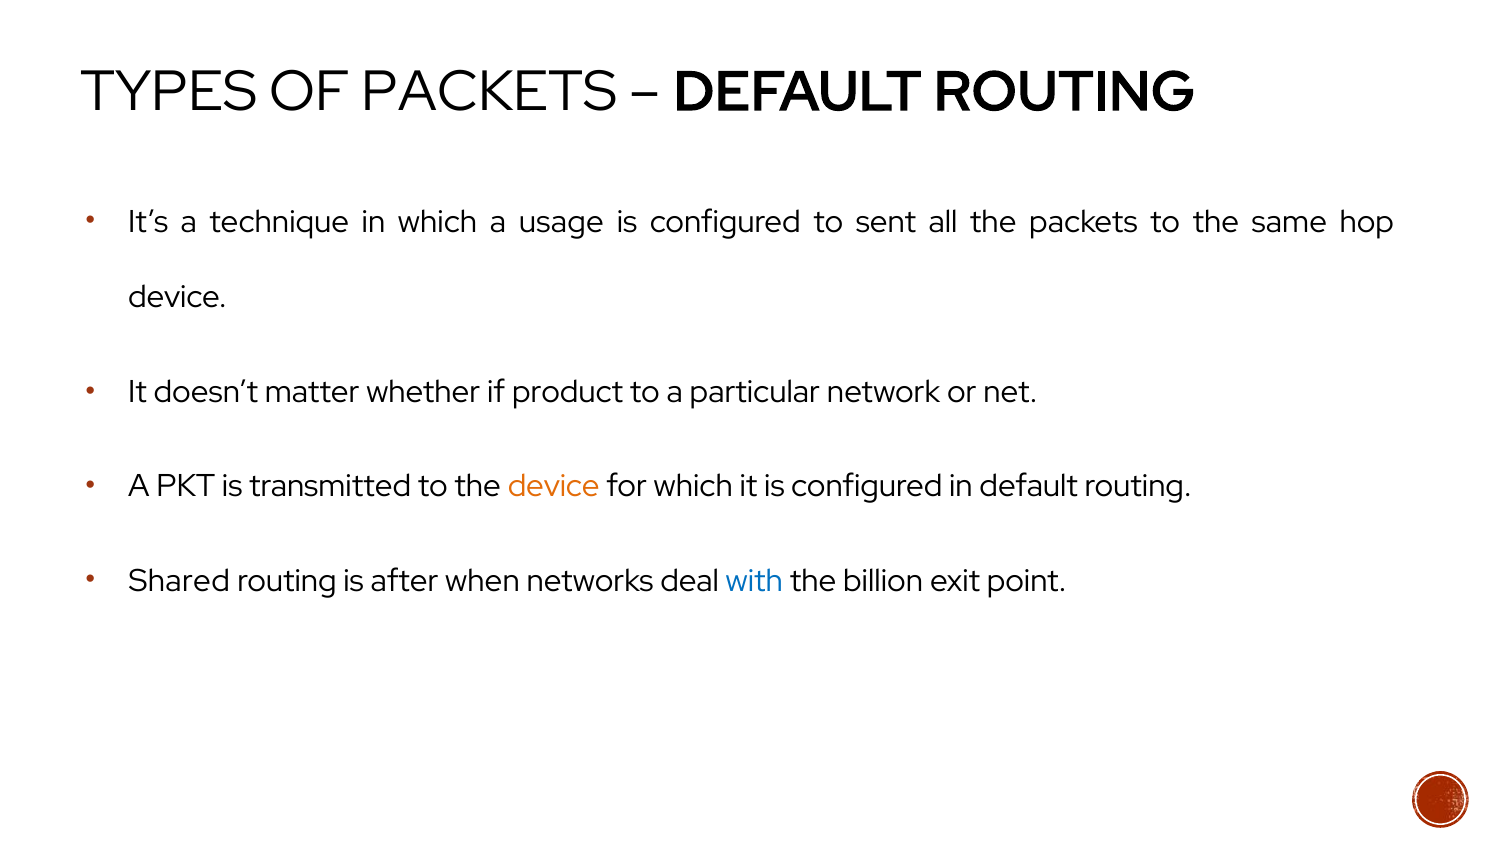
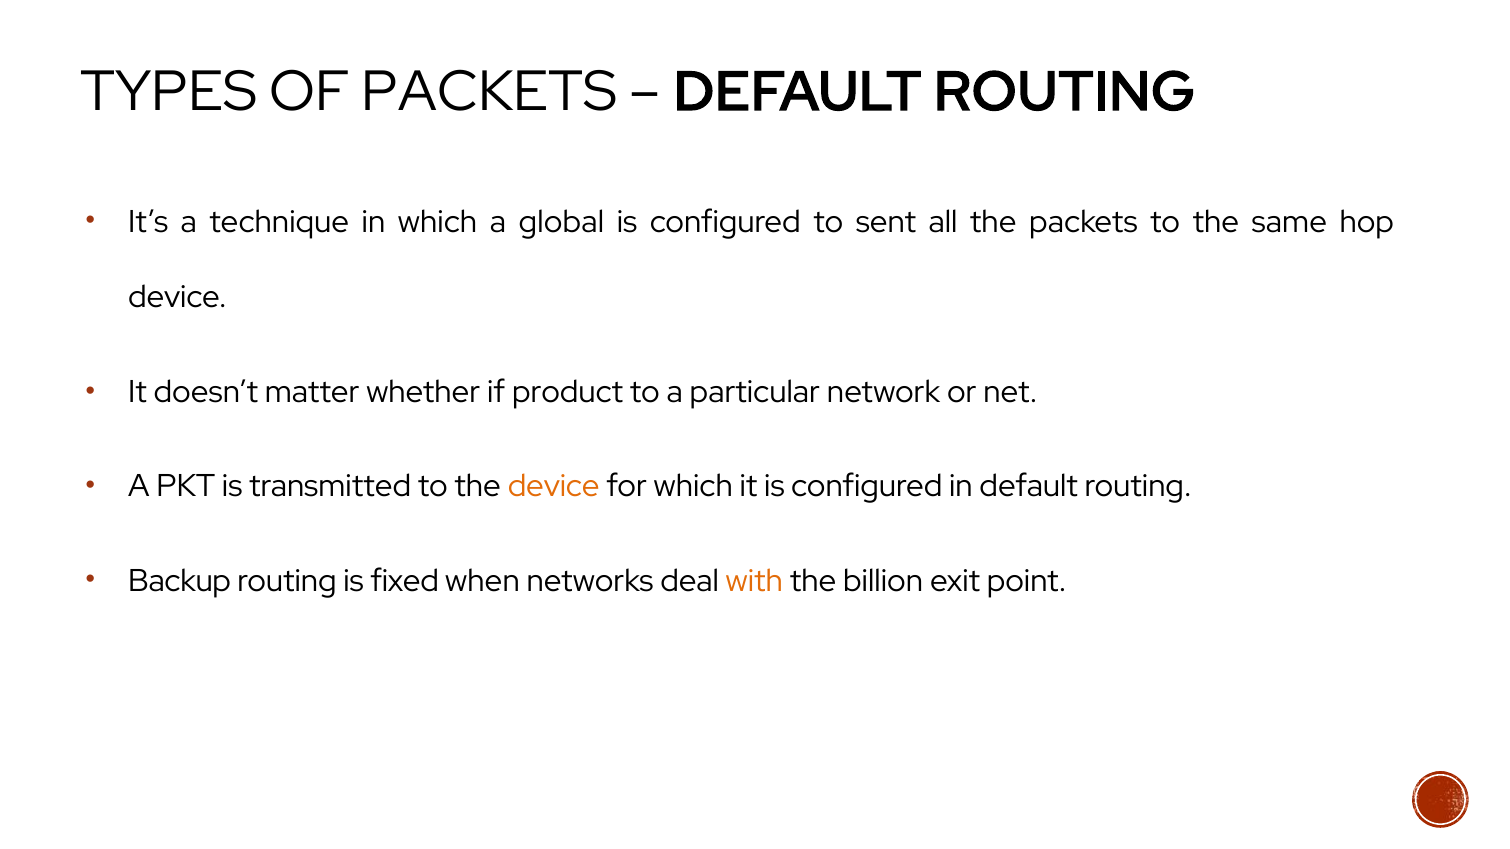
usage: usage -> global (561, 222)
Shared: Shared -> Backup (180, 581)
after: after -> fixed (405, 581)
with colour: blue -> orange (754, 581)
